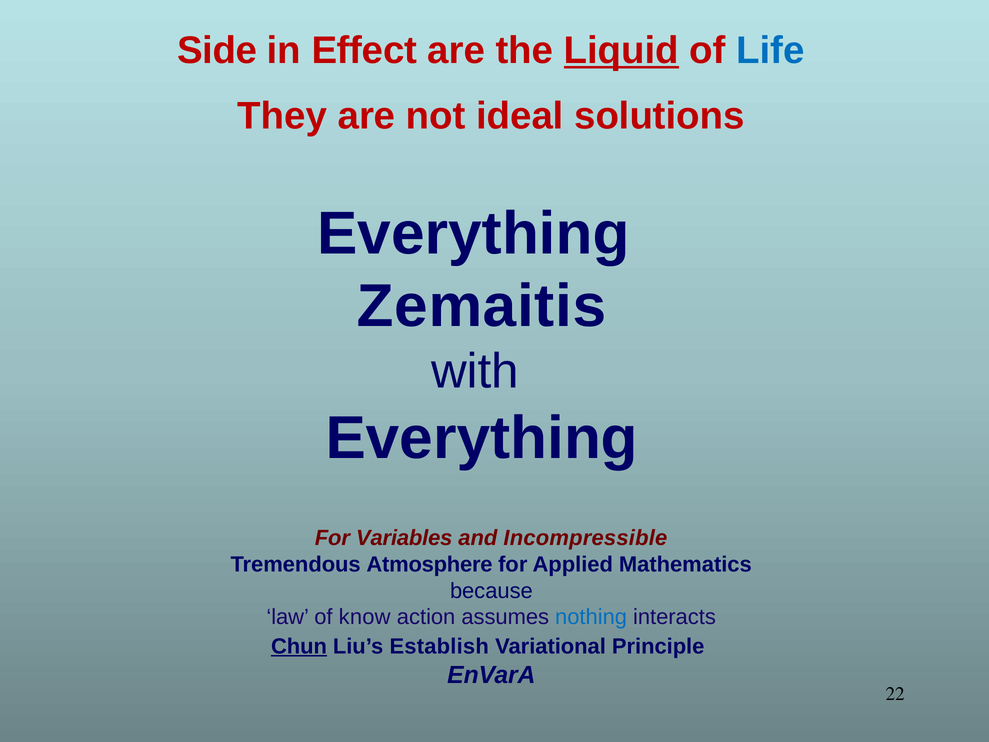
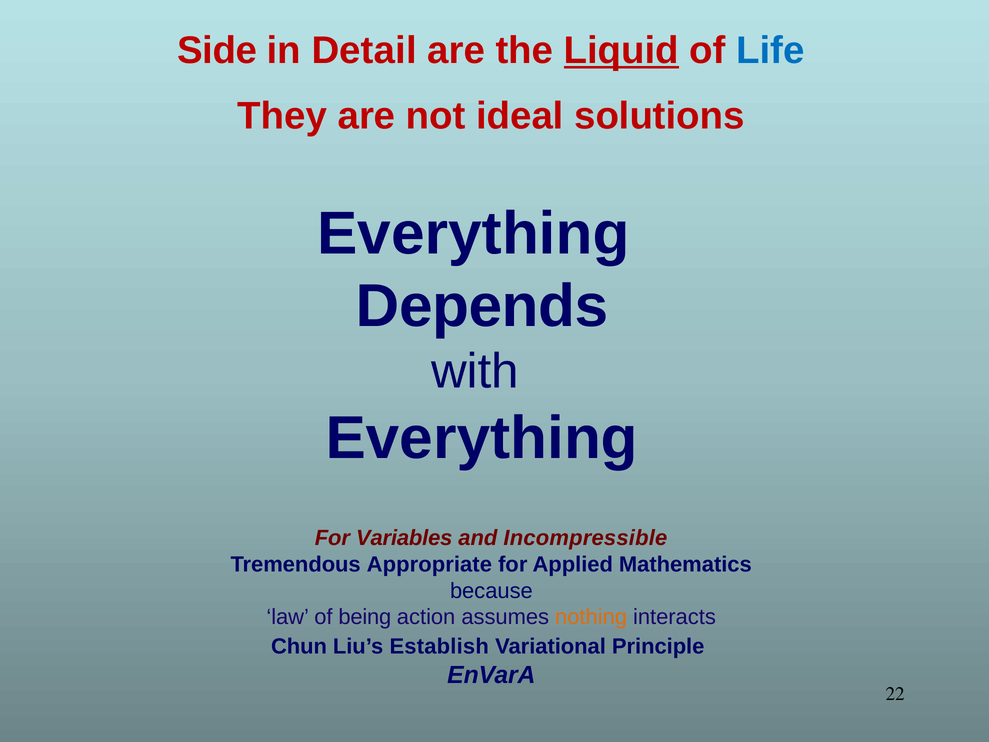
Effect: Effect -> Detail (364, 51)
Zemaitis: Zemaitis -> Depends (482, 306)
Atmosphere: Atmosphere -> Appropriate (429, 564)
know: know -> being (365, 617)
nothing colour: blue -> orange (591, 617)
Chun underline: present -> none (299, 646)
